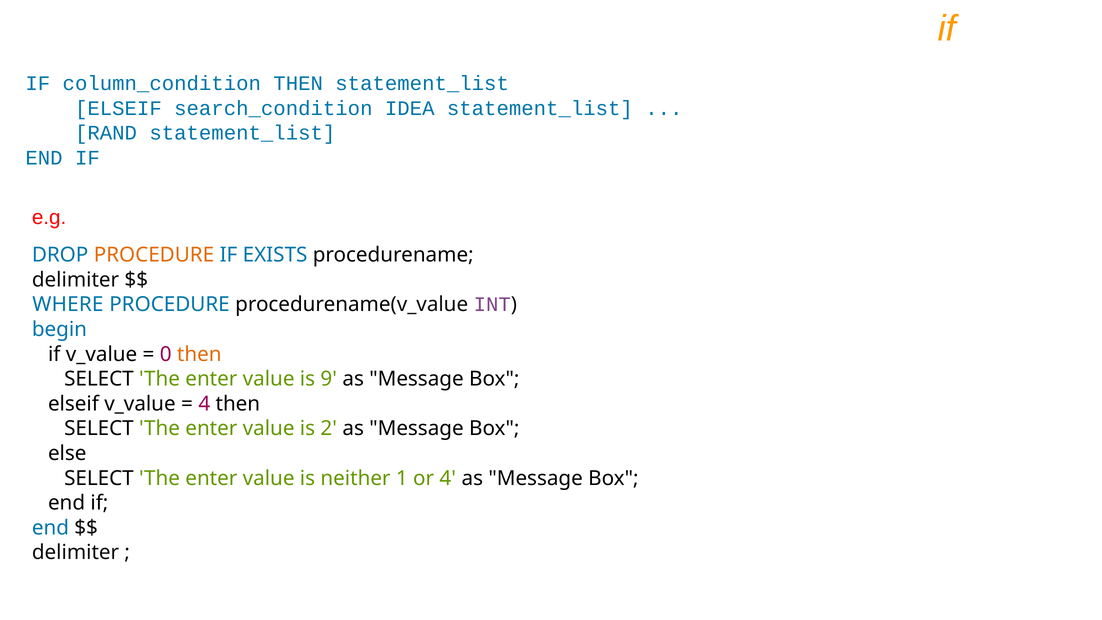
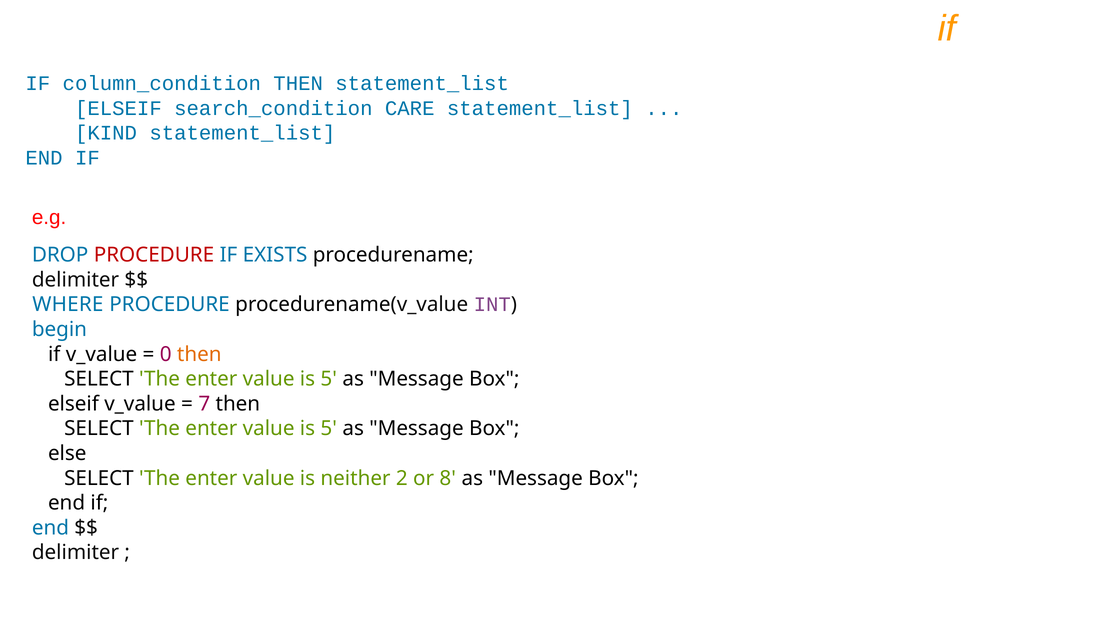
IDEA: IDEA -> CARE (410, 108)
RAND: RAND -> KIND (106, 133)
PROCEDURE colour: orange -> red (154, 255)
9: 9 -> 5 (329, 379)
4: 4 -> 7 (204, 404)
2: 2 -> 5 (329, 429)
1: 1 -> 2 (402, 478)
or 4: 4 -> 8 (448, 478)
